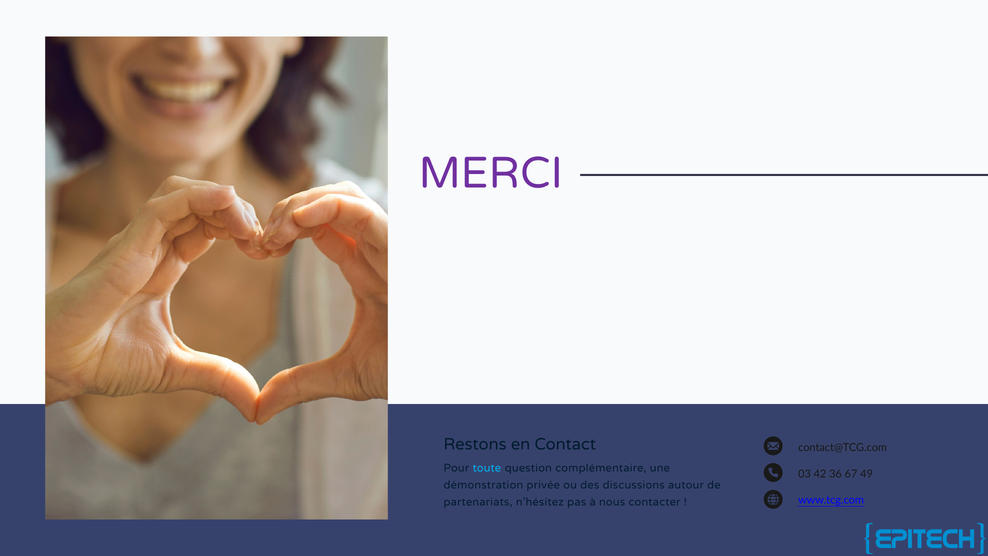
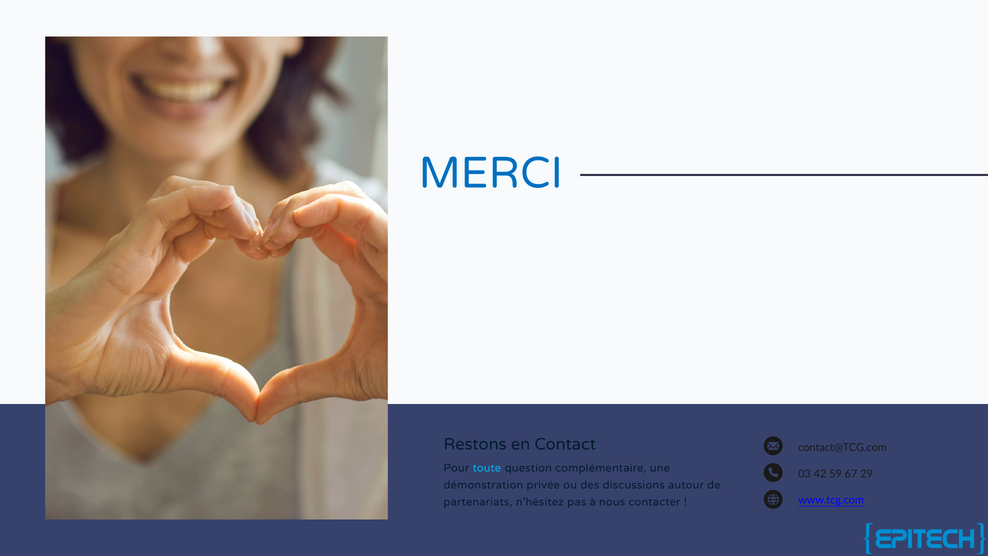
MERCI colour: purple -> blue (491, 173)
36: 36 -> 59 (835, 474)
49: 49 -> 29 (867, 474)
